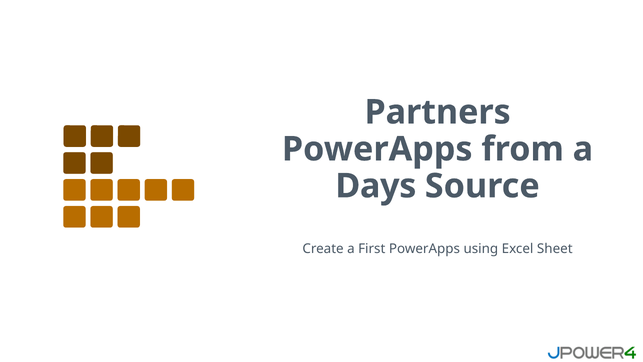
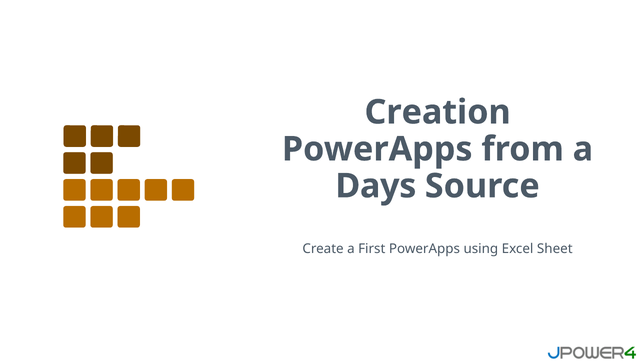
Partners: Partners -> Creation (438, 112)
